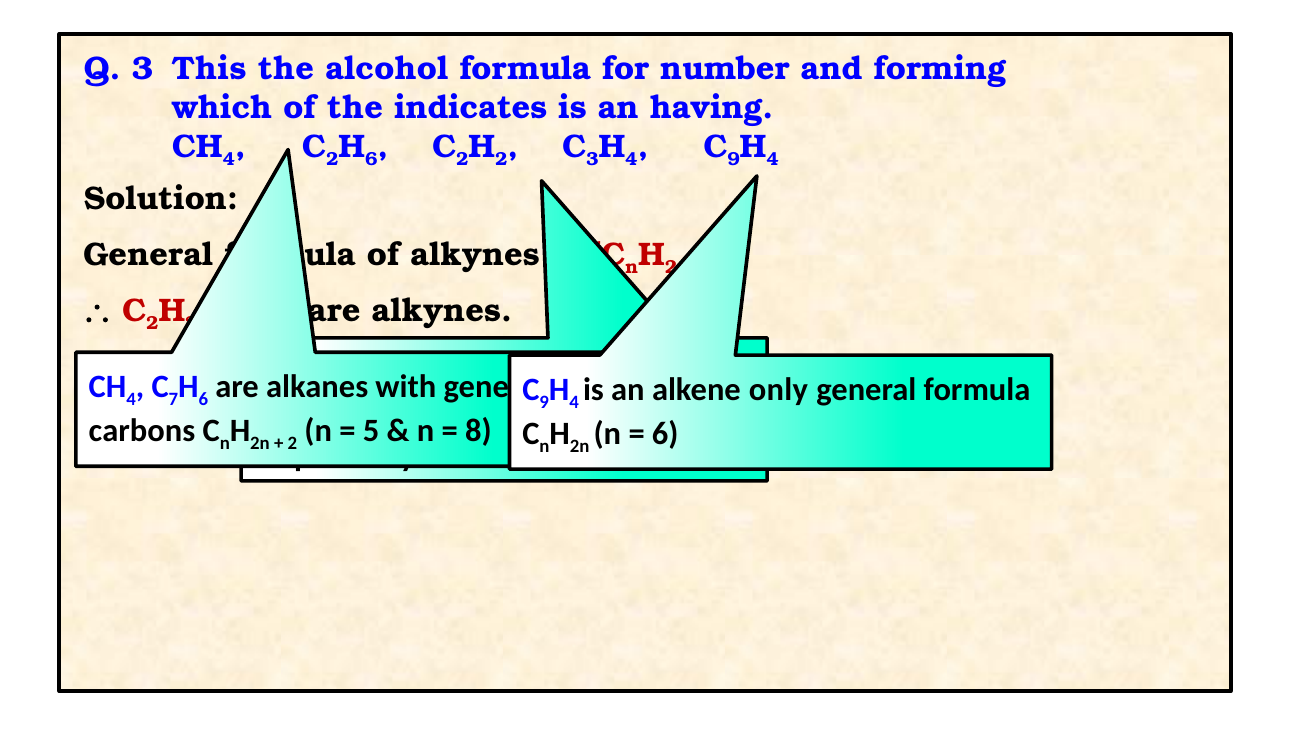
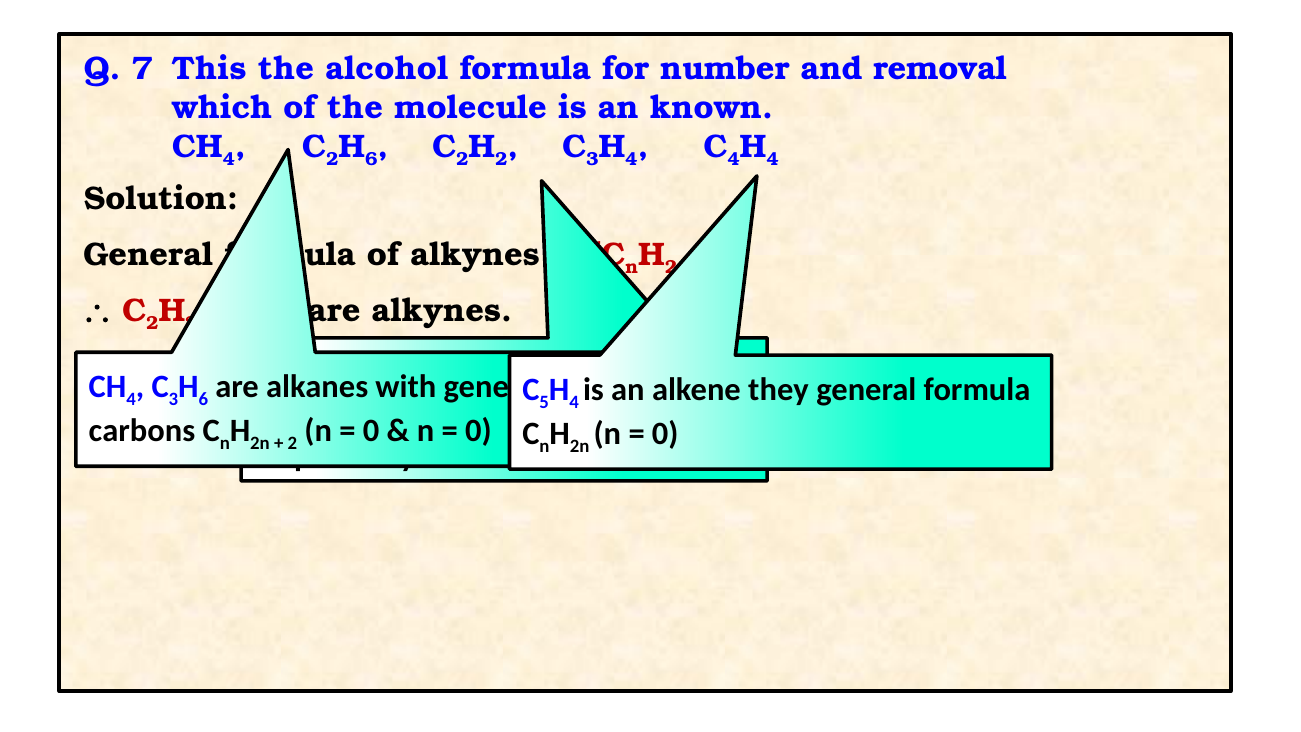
Q 3: 3 -> 7 (142, 69)
forming: forming -> removal (940, 69)
indicates: indicates -> molecule (471, 108)
having: having -> known (712, 108)
9: 9 -> 4 (734, 160)
7: 7 -> 3 (173, 399)
9: 9 -> 5 (544, 402)
only: only -> they (779, 389)
5: 5 -> 0 (371, 431)
8: 8 -> 0 (479, 431)
6: 6 -> 0 (665, 434)
